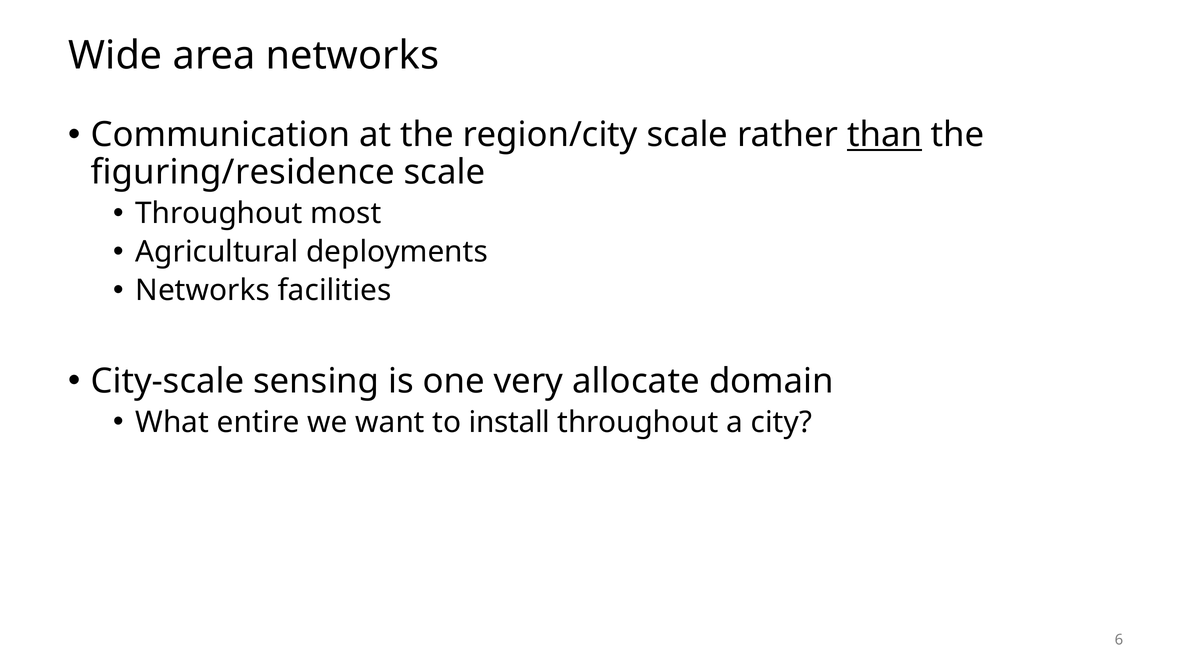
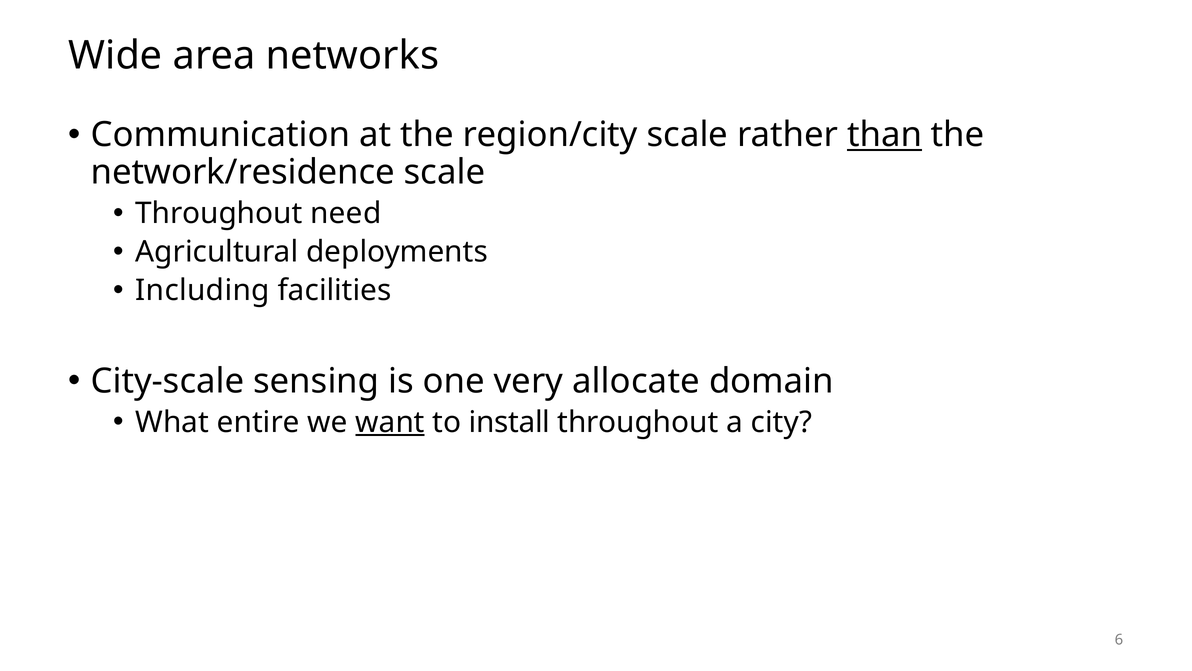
figuring/residence: figuring/residence -> network/residence (243, 172)
most: most -> need (346, 213)
Networks: Networks -> Including (203, 290)
want underline: none -> present (390, 422)
